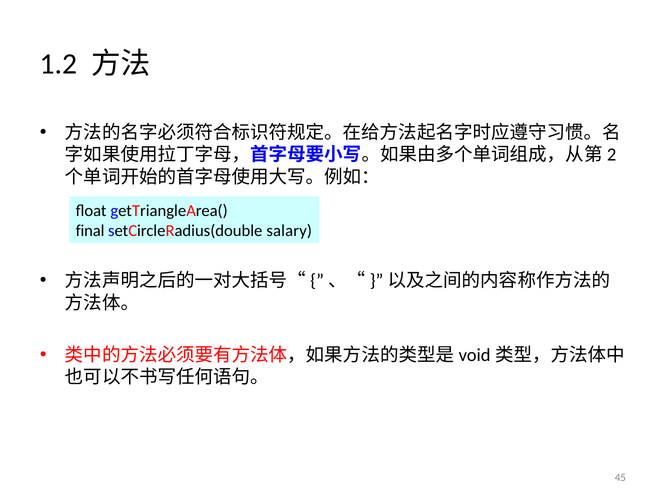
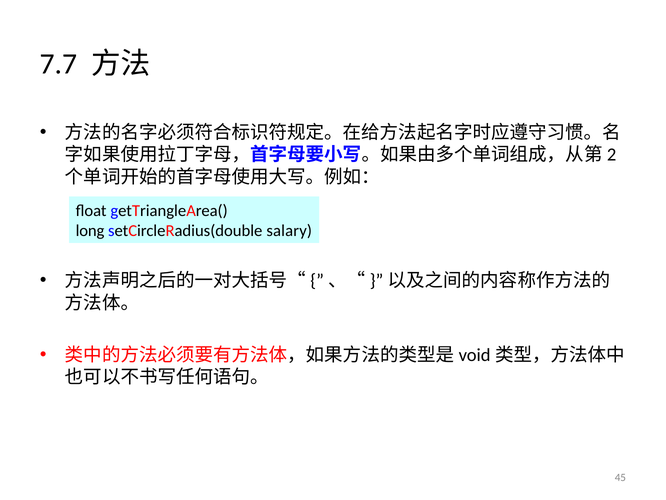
1.2: 1.2 -> 7.7 (59, 64)
final: final -> long (90, 231)
